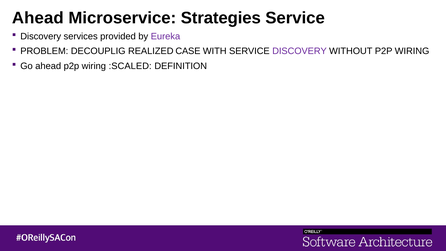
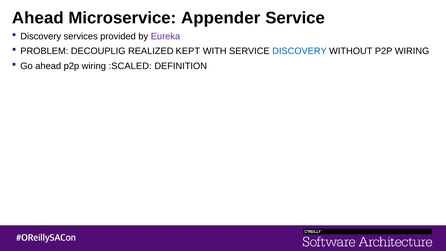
Strategies: Strategies -> Appender (221, 18)
CASE: CASE -> KEPT (188, 51)
DISCOVERY colour: purple -> blue (299, 51)
